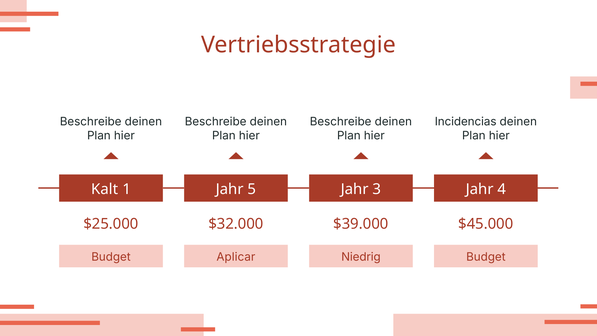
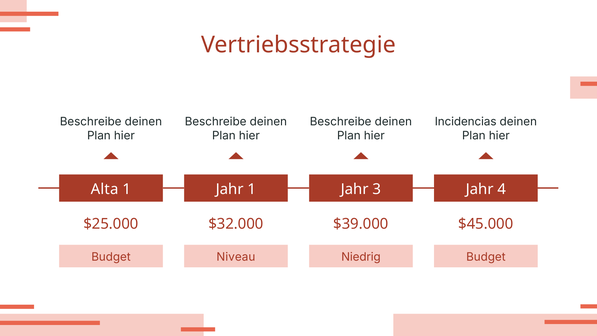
Kalt: Kalt -> Alta (105, 189)
Jahr 5: 5 -> 1 (252, 189)
Aplicar: Aplicar -> Niveau (236, 257)
